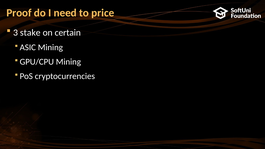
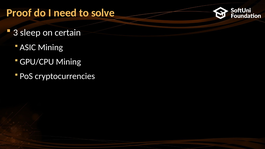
price: price -> solve (103, 13)
stake: stake -> sleep (30, 33)
